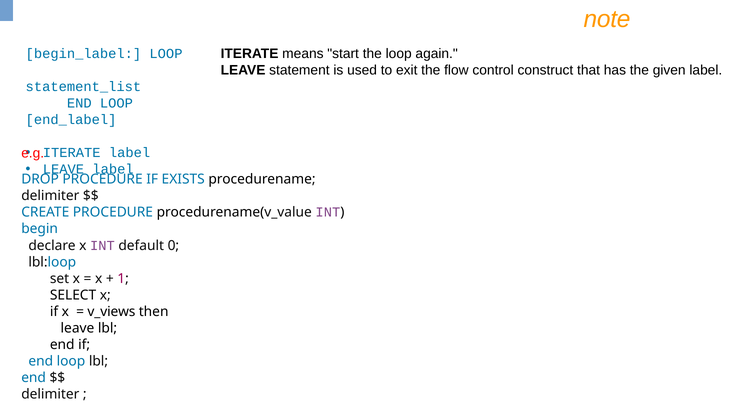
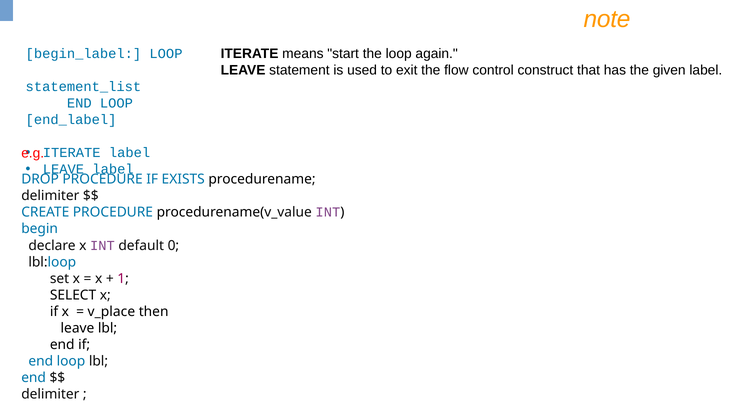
v_views: v_views -> v_place (111, 311)
